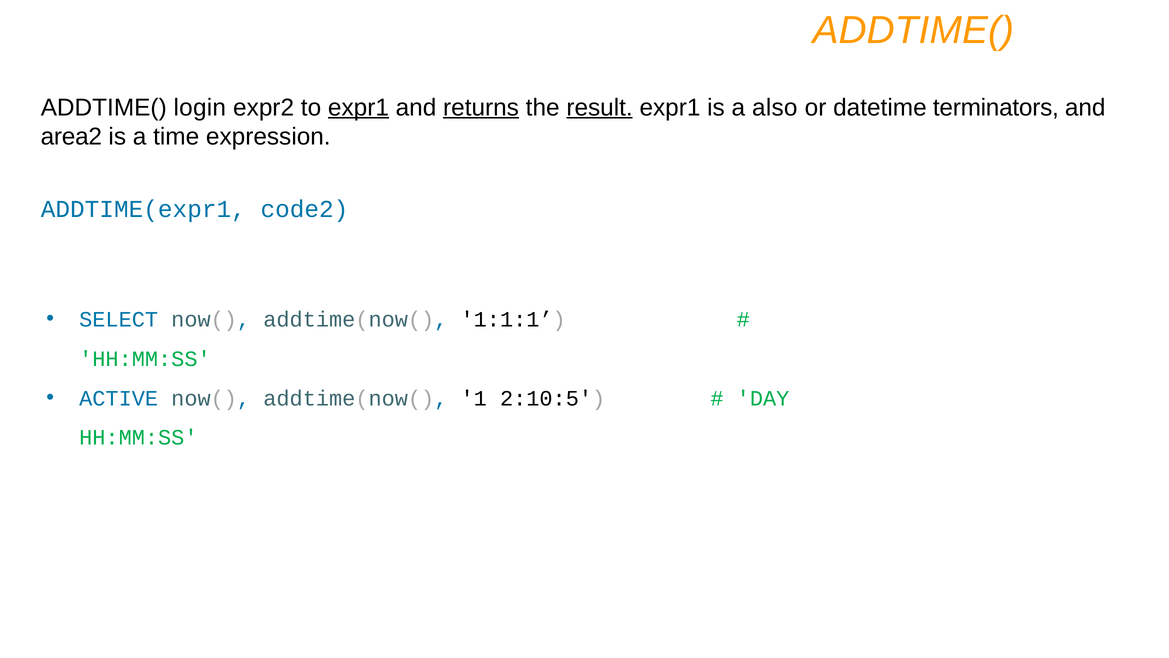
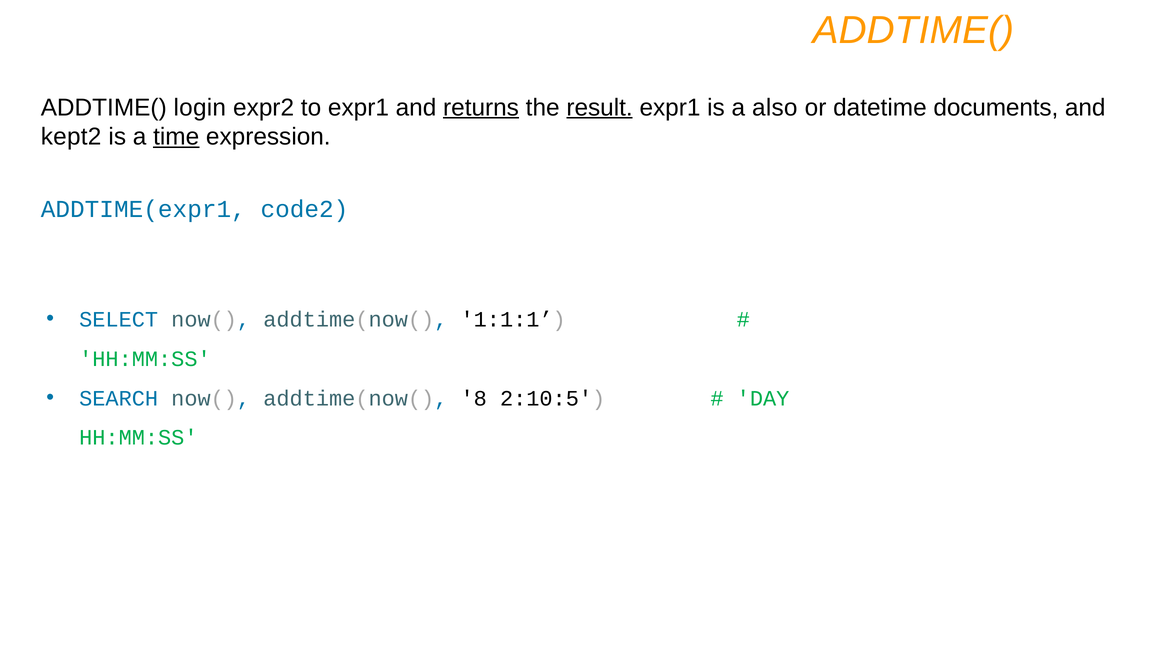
expr1 underline: present -> none (358, 107)
terminators: terminators -> documents (996, 107)
area2: area2 -> kept2 (71, 137)
time underline: none -> present (176, 137)
ACTIVE: ACTIVE -> SEARCH (119, 398)
1: 1 -> 8 (474, 398)
